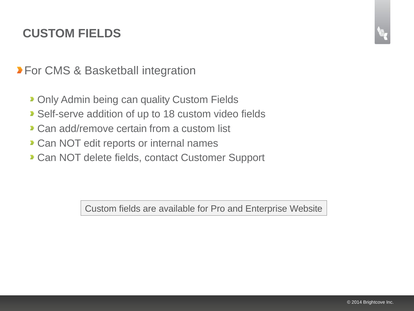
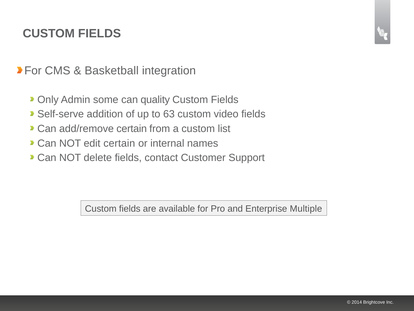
being: being -> some (106, 100)
18: 18 -> 63 (169, 114)
edit reports: reports -> certain (119, 143)
Website: Website -> Multiple (306, 208)
